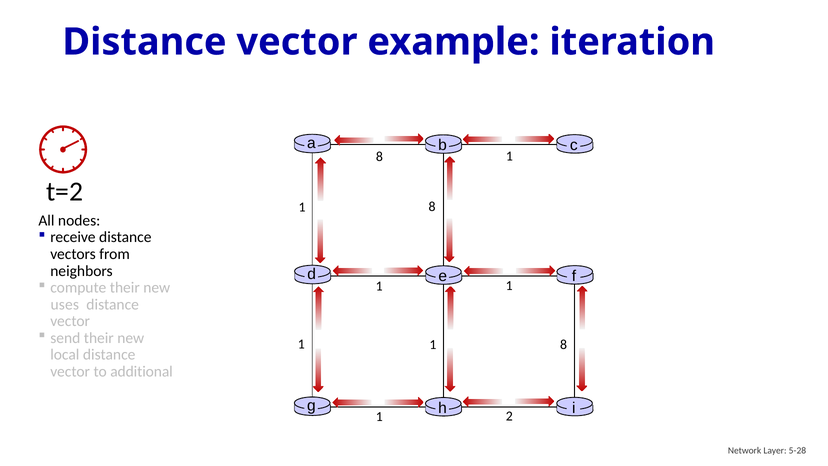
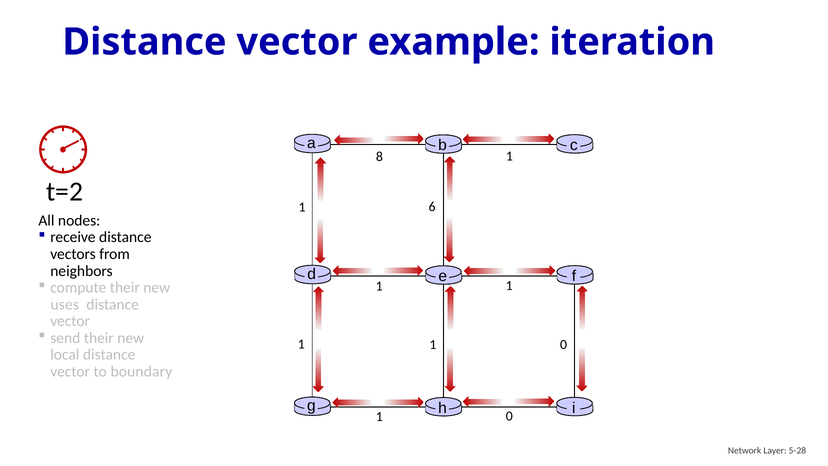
8: 8 -> 6 (432, 207)
8: 8 -> 0 (564, 344)
additional: additional -> boundary (141, 371)
2: 2 -> 0 (509, 416)
